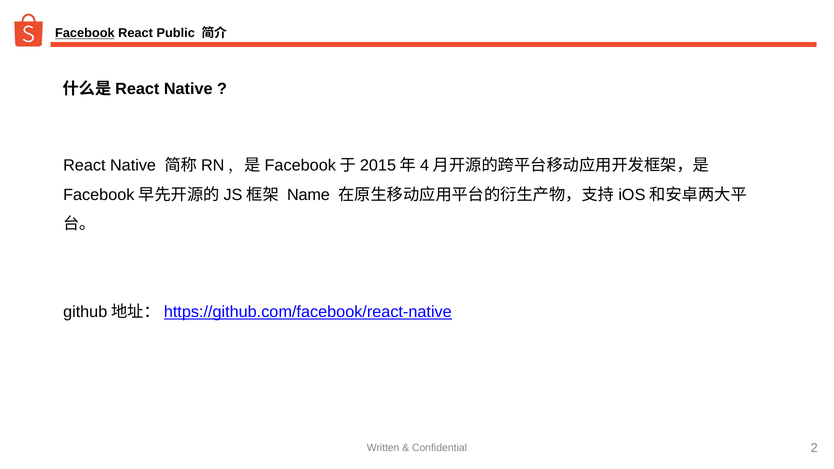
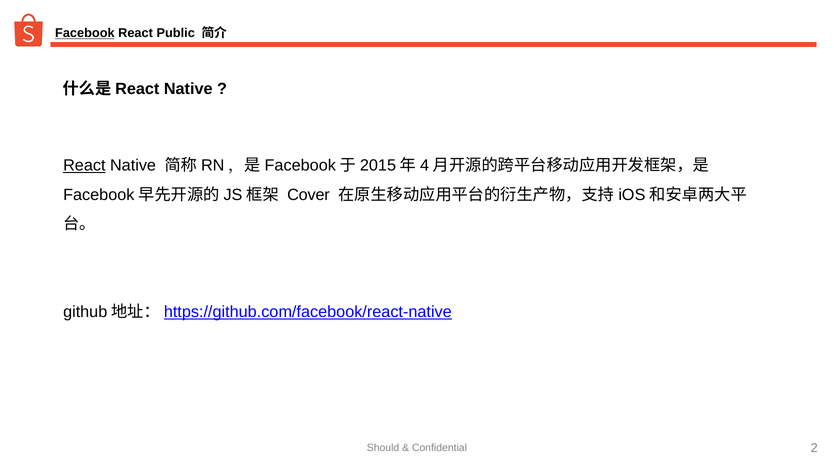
React underline: none -> present (84, 166)
Name: Name -> Cover (308, 195)
Written: Written -> Should (383, 448)
